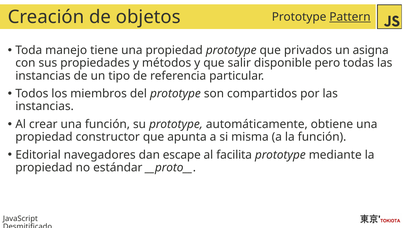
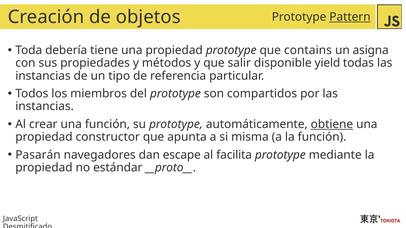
manejo: manejo -> debería (66, 50)
privados: privados -> contains (308, 50)
pero: pero -> yield (327, 63)
obtiene underline: none -> present (332, 124)
Editorial: Editorial -> Pasarán (38, 155)
